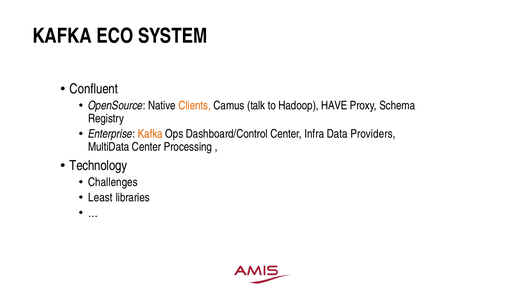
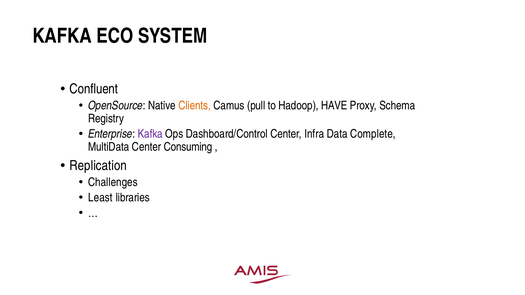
talk: talk -> pull (256, 106)
Kafka colour: orange -> purple (150, 134)
Providers: Providers -> Complete (373, 134)
Processing: Processing -> Consuming (188, 147)
Technology: Technology -> Replication (98, 166)
